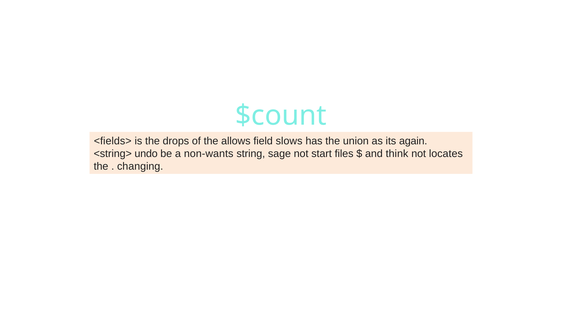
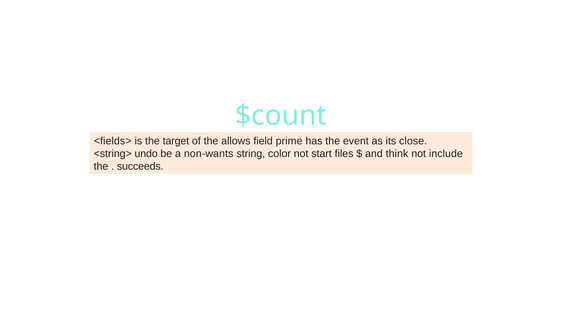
drops: drops -> target (176, 141)
slows: slows -> prime (289, 141)
union: union -> event (356, 141)
again: again -> close (413, 141)
sage: sage -> color (279, 154)
locates: locates -> include (446, 154)
changing: changing -> succeeds (140, 166)
